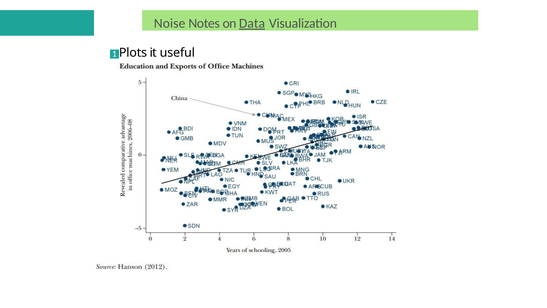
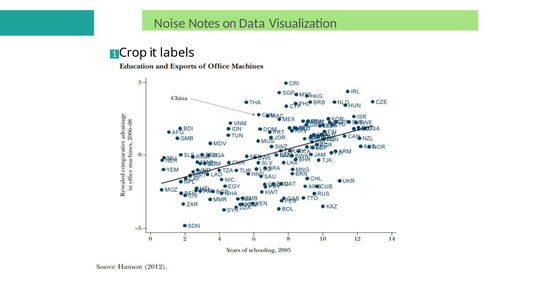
Data underline: present -> none (252, 23)
Plots: Plots -> Crop (133, 53)
useful: useful -> labels (177, 53)
